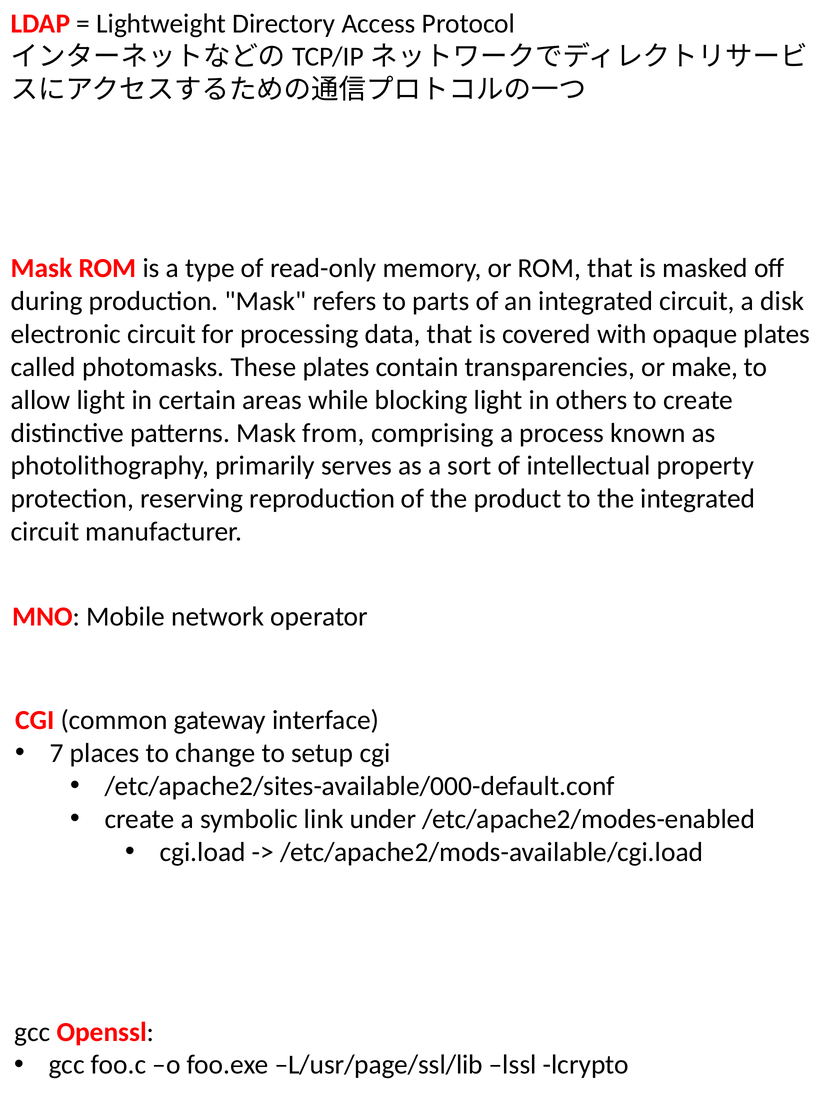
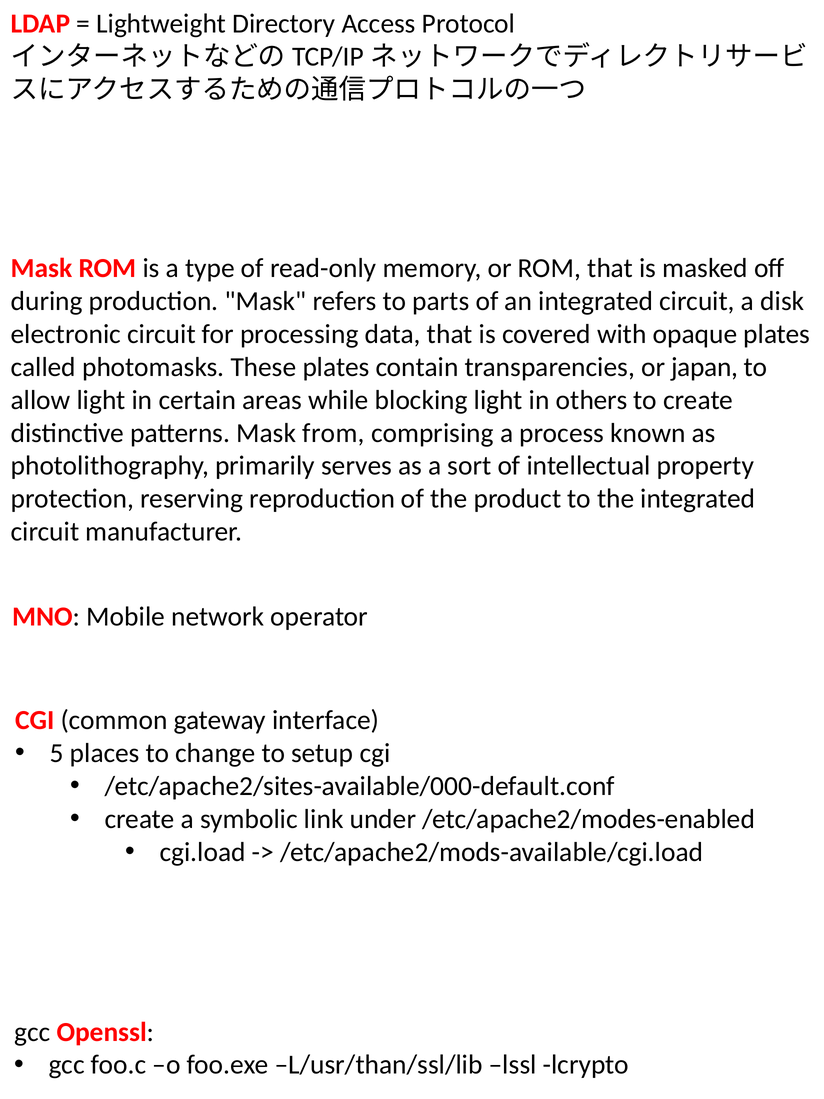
make: make -> japan (705, 367)
7: 7 -> 5 (57, 753)
L/usr/page/ssl/lib: L/usr/page/ssl/lib -> L/usr/than/ssl/lib (379, 1065)
